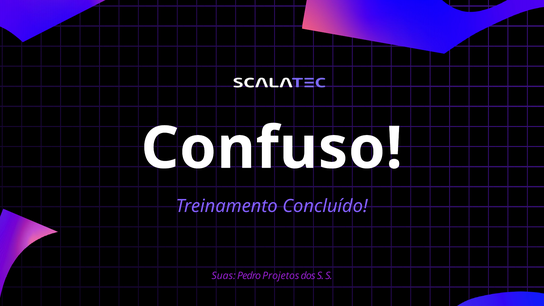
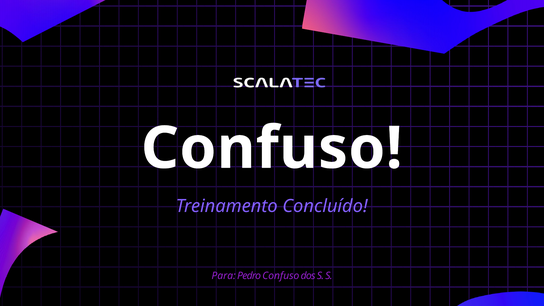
Suas: Suas -> Para (224, 276)
Pedro Projetos: Projetos -> Confuso (281, 276)
